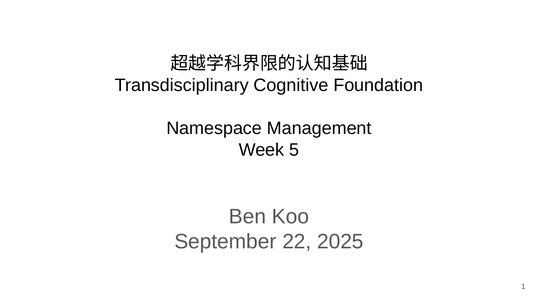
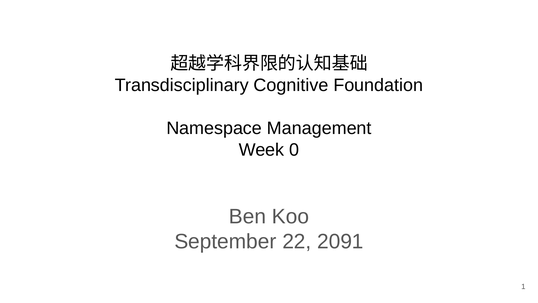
5: 5 -> 0 (294, 150)
2025: 2025 -> 2091 (340, 241)
